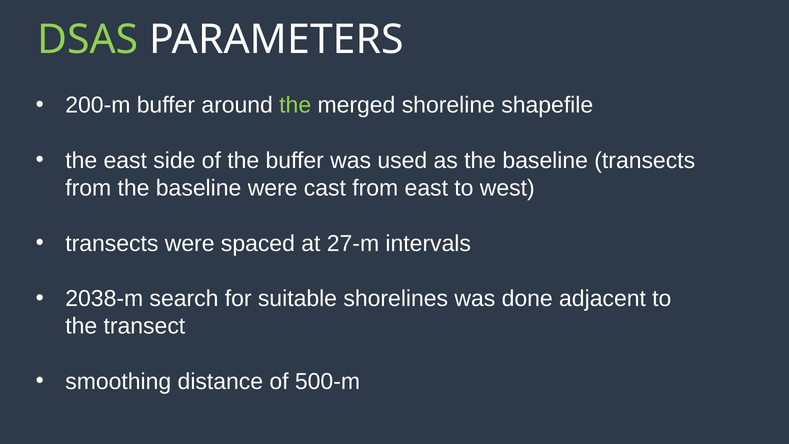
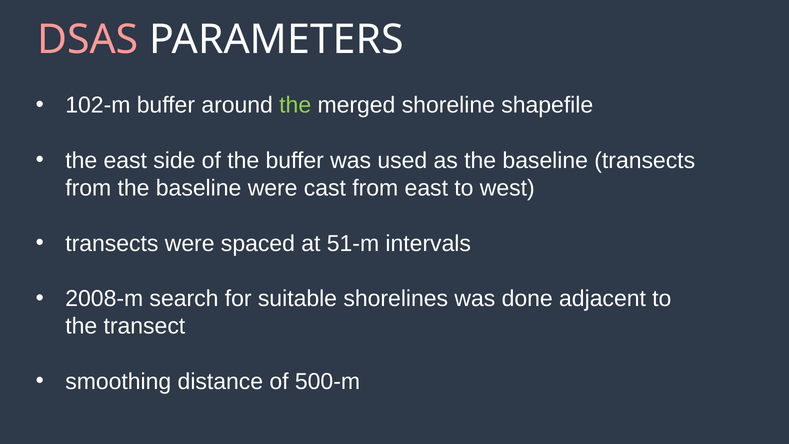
DSAS colour: light green -> pink (88, 40)
200-m: 200-m -> 102-m (98, 105)
27-m: 27-m -> 51-m (353, 243)
2038-m: 2038-m -> 2008-m (104, 299)
